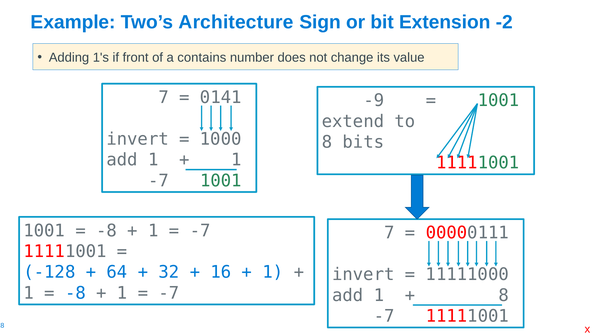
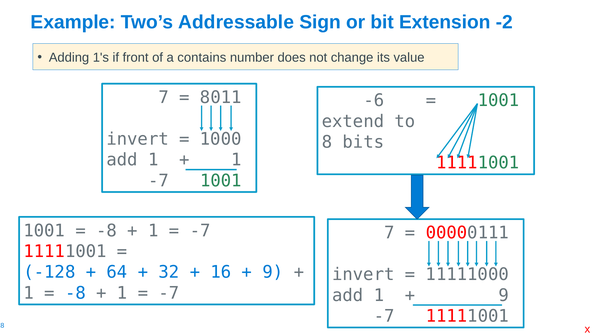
Architecture: Architecture -> Addressable (236, 22)
0141: 0141 -> 8011 (221, 97)
-9: -9 -> -6 (374, 100)
1: 1 -> 9 (273, 272)
8: 8 -> 9 (504, 295)
